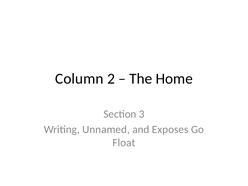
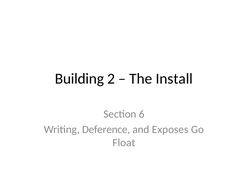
Column: Column -> Building (79, 79)
Home: Home -> Install (174, 79)
3: 3 -> 6 (142, 114)
Unnamed: Unnamed -> Deference (106, 129)
